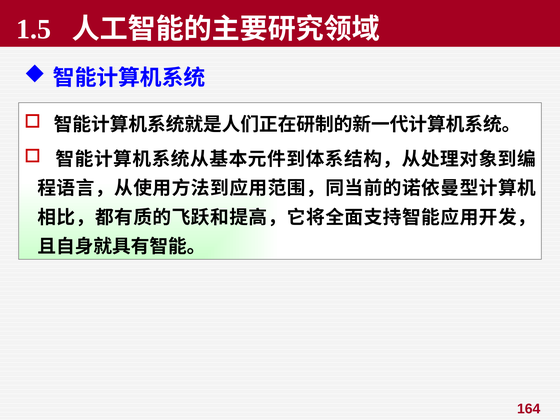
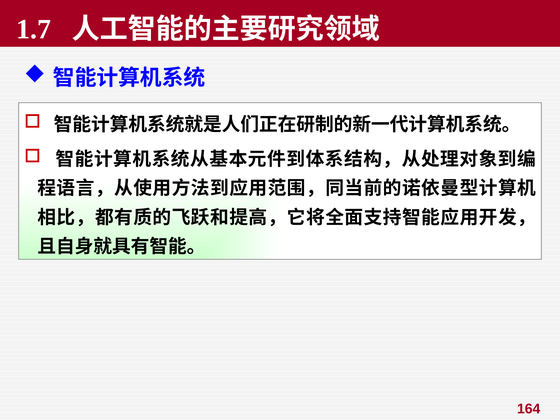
1.5: 1.5 -> 1.7 (34, 29)
